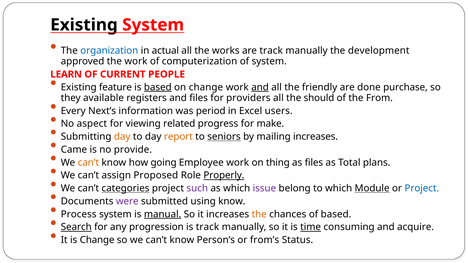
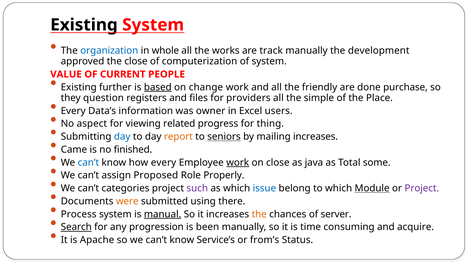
actual: actual -> whole (165, 51)
the work: work -> close (136, 61)
LEARN: LEARN -> VALUE (66, 74)
feature: feature -> further (115, 87)
and underline: present -> none (260, 87)
available: available -> question (103, 98)
should: should -> simple (319, 98)
From: From -> Place (379, 98)
Next’s: Next’s -> Data’s (102, 111)
period: period -> owner (211, 111)
make: make -> thing (270, 124)
day colour: orange -> blue (122, 137)
provide: provide -> finished (133, 150)
can’t colour: orange -> blue (88, 163)
how going: going -> every (164, 163)
work underline: none -> present (238, 163)
on thing: thing -> close (278, 163)
as files: files -> java (314, 163)
plans: plans -> some (377, 163)
Properly underline: present -> none (224, 176)
categories underline: present -> none (126, 189)
issue colour: purple -> blue (264, 189)
Project colour: blue -> purple (422, 189)
were colour: purple -> orange (127, 201)
using know: know -> there (232, 201)
of based: based -> server (336, 214)
is track: track -> been (208, 227)
time underline: present -> none (311, 227)
is Change: Change -> Apache (97, 240)
Person’s: Person’s -> Service’s (216, 240)
